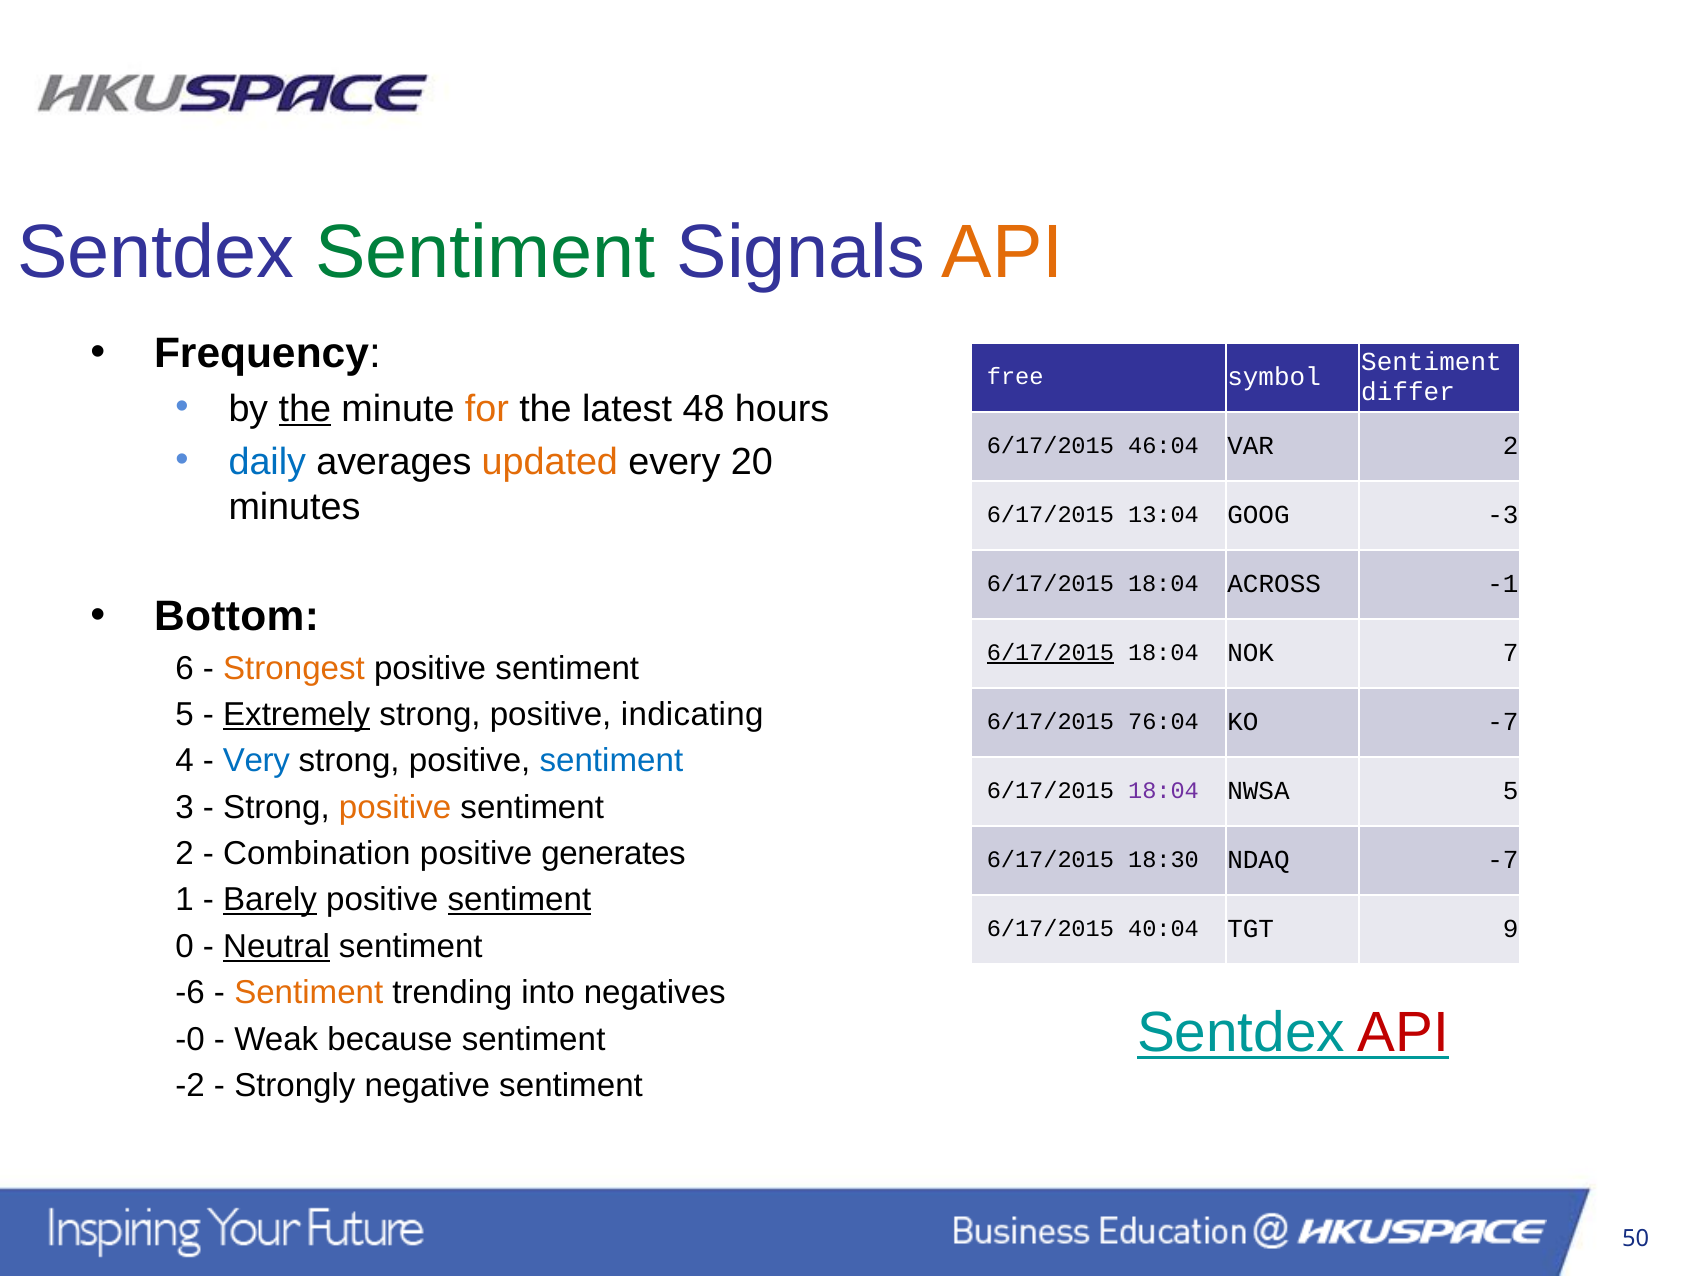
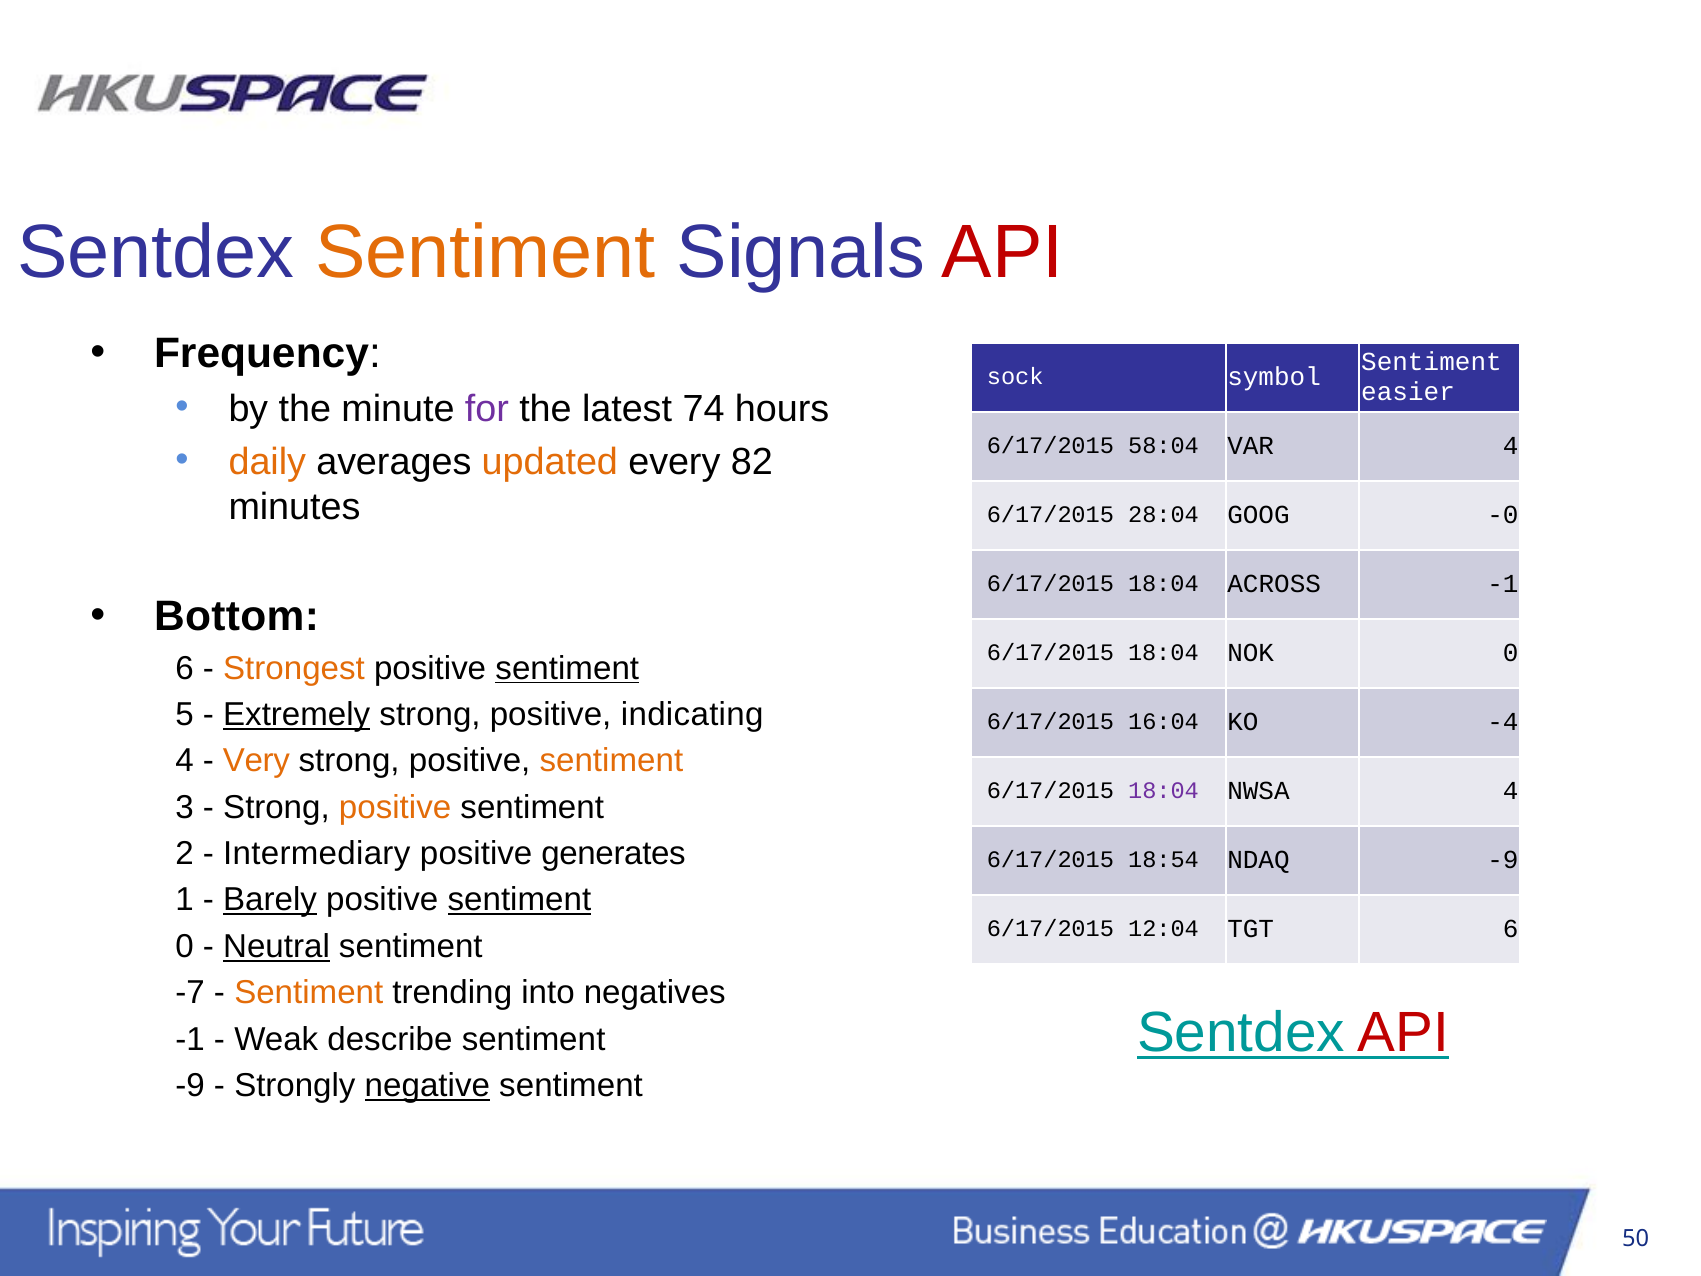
Sentiment colour: green -> orange (485, 253)
API colour: orange -> red (1003, 253)
free: free -> sock (1015, 377)
differ: differ -> easier (1408, 392)
the underline: present -> none (305, 409)
for colour: orange -> purple (487, 409)
48: 48 -> 74 (704, 409)
46:04: 46:04 -> 58:04 (1163, 446)
VAR 2: 2 -> 4 (1511, 446)
daily colour: blue -> orange (267, 462)
20: 20 -> 82 (752, 462)
13:04: 13:04 -> 28:04 (1163, 515)
-3: -3 -> -0 (1503, 515)
6/17/2015 underline: present -> none (1051, 653)
NOK 7: 7 -> 0 (1511, 653)
sentiment underline: none -> present (567, 668)
76:04: 76:04 -> 16:04 (1163, 722)
KO -7: -7 -> -4 (1503, 722)
Very colour: blue -> orange (256, 761)
sentiment colour: blue -> orange (611, 761)
NWSA 5: 5 -> 4 (1511, 791)
Combination: Combination -> Intermediary (317, 854)
18:30: 18:30 -> 18:54 (1163, 860)
NDAQ -7: -7 -> -9 (1503, 860)
40:04: 40:04 -> 12:04 (1163, 929)
TGT 9: 9 -> 6 (1511, 929)
-6: -6 -> -7 (190, 993)
-0: -0 -> -1 (190, 1039)
because: because -> describe (390, 1039)
-2: -2 -> -9 (190, 1085)
negative underline: none -> present (427, 1085)
